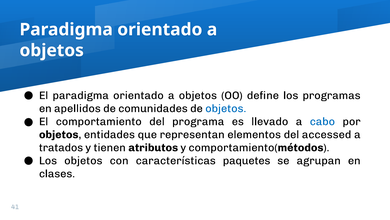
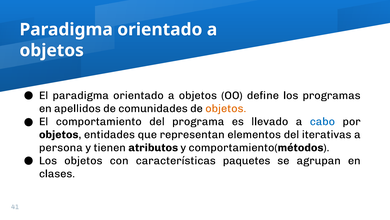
objetos colour: blue -> orange (226, 108)
accessed: accessed -> iterativas (327, 134)
tratados: tratados -> persona (61, 147)
